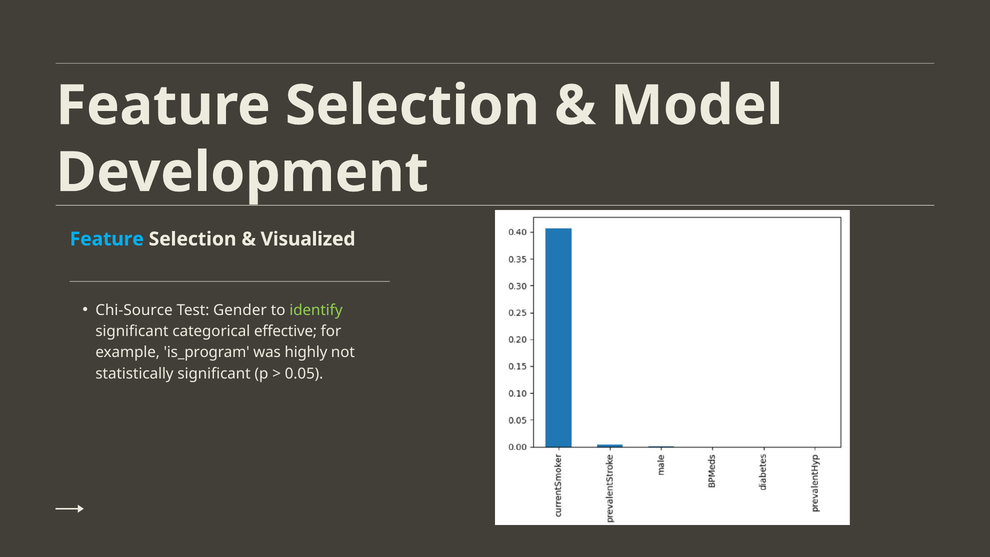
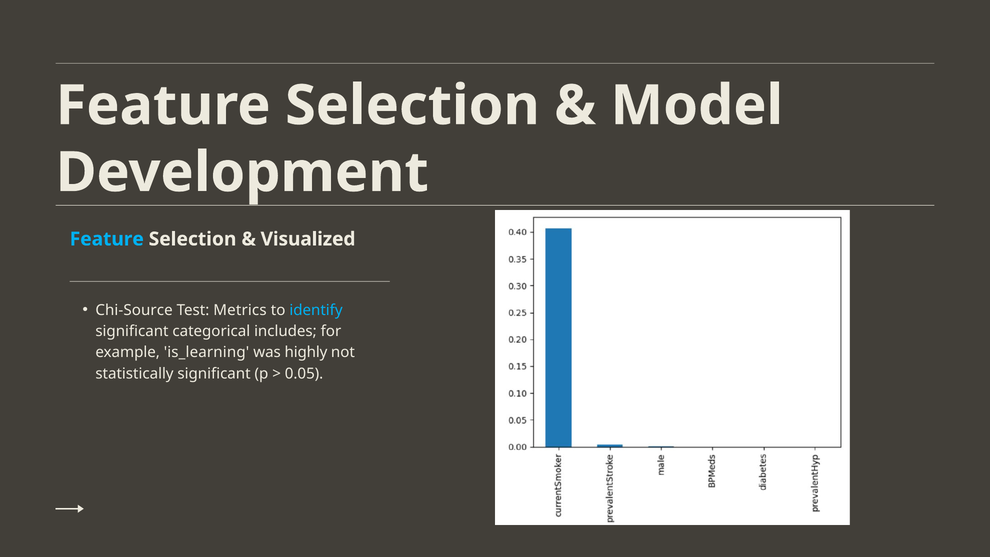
Gender: Gender -> Metrics (240, 310)
identify colour: light green -> light blue (316, 310)
effective: effective -> includes (285, 331)
is_program: is_program -> is_learning (207, 352)
